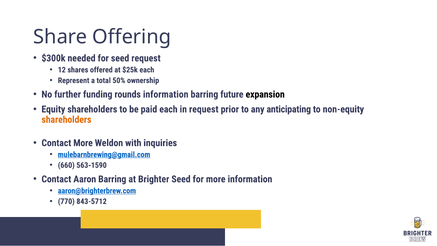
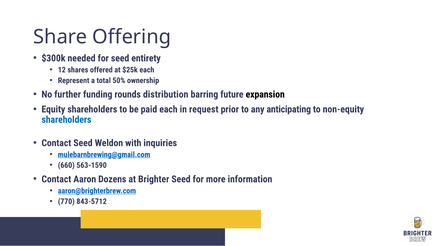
seed request: request -> entirety (146, 58)
rounds information: information -> distribution (166, 94)
shareholders colour: orange -> blue (66, 120)
Contact More: More -> Seed (83, 143)
Aaron Barring: Barring -> Dozens (112, 179)
